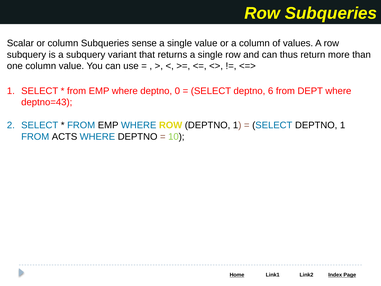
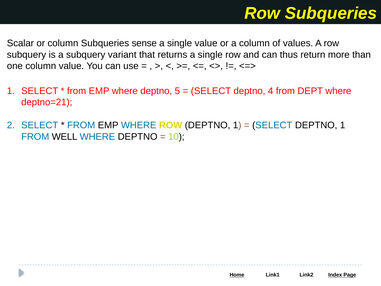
0: 0 -> 5 (177, 91)
6: 6 -> 4 (271, 91)
deptno=43: deptno=43 -> deptno=21 (47, 102)
ACTS: ACTS -> WELL (65, 137)
